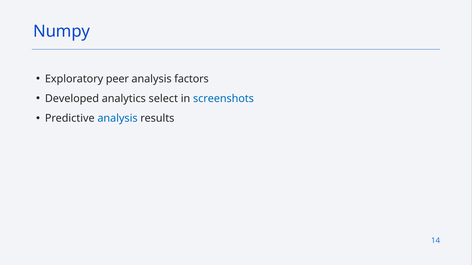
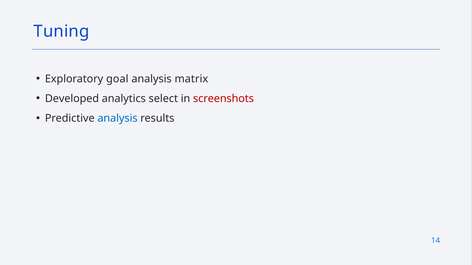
Numpy: Numpy -> Tuning (61, 32)
peer: peer -> goal (117, 79)
factors: factors -> matrix (191, 79)
screenshots colour: blue -> red (223, 99)
